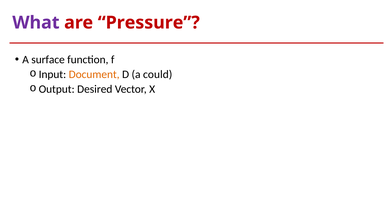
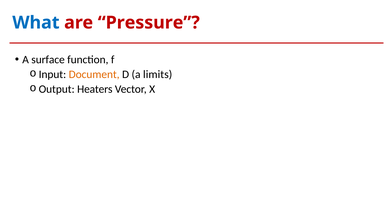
What colour: purple -> blue (36, 23)
could: could -> limits (158, 74)
Desired: Desired -> Heaters (95, 89)
